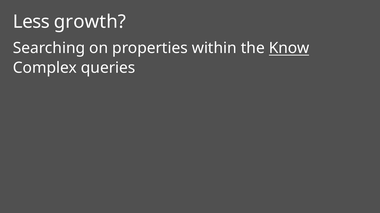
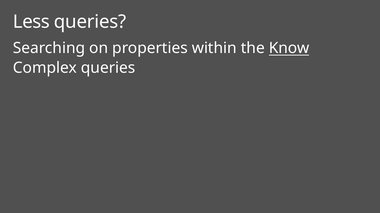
Less growth: growth -> queries (90, 22)
